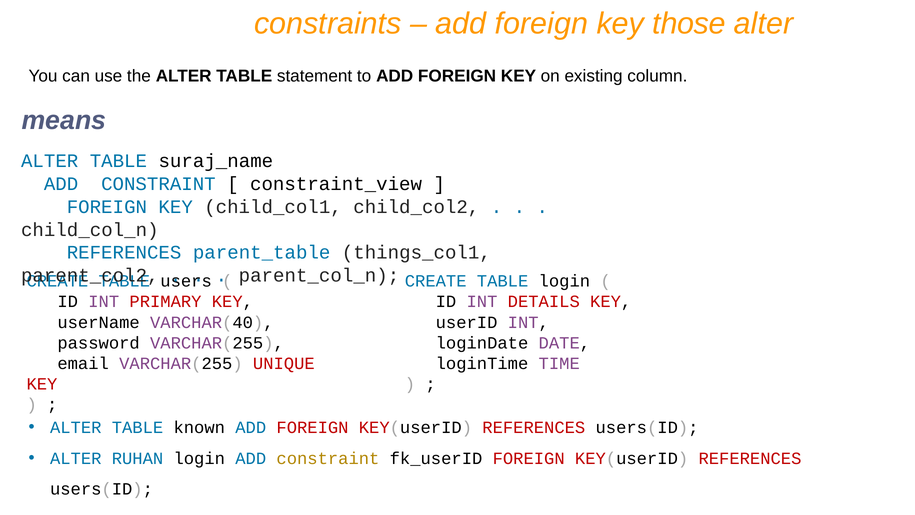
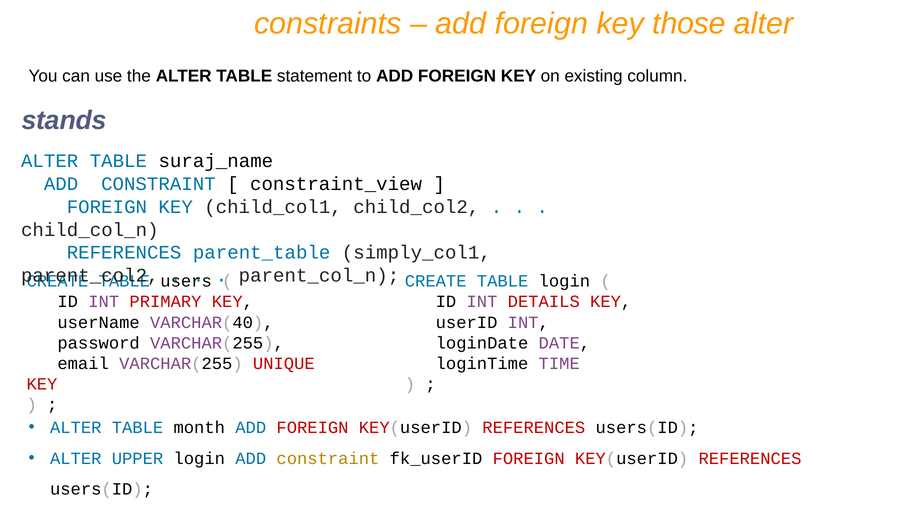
means: means -> stands (64, 120)
things_col1: things_col1 -> simply_col1 (416, 252)
known: known -> month (199, 427)
RUHAN: RUHAN -> UPPER (138, 458)
